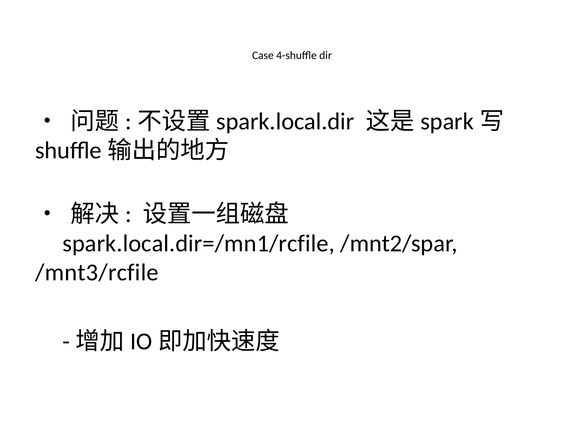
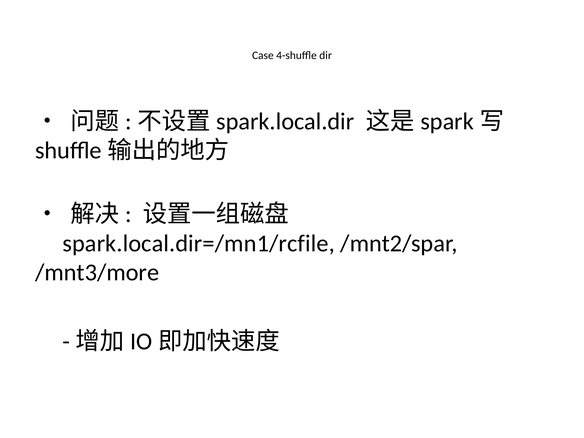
/mnt3/rcfile: /mnt3/rcfile -> /mnt3/more (97, 273)
